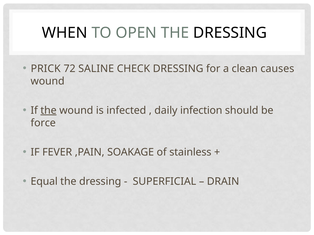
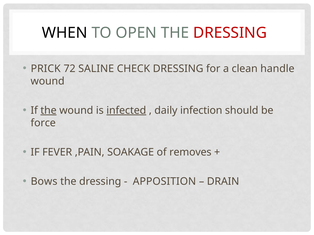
DRESSING colour: black -> red (230, 33)
causes: causes -> handle (277, 69)
infected underline: none -> present (126, 111)
stainless: stainless -> removes (190, 152)
Equal: Equal -> Bows (44, 182)
SUPERFICIAL: SUPERFICIAL -> APPOSITION (164, 182)
